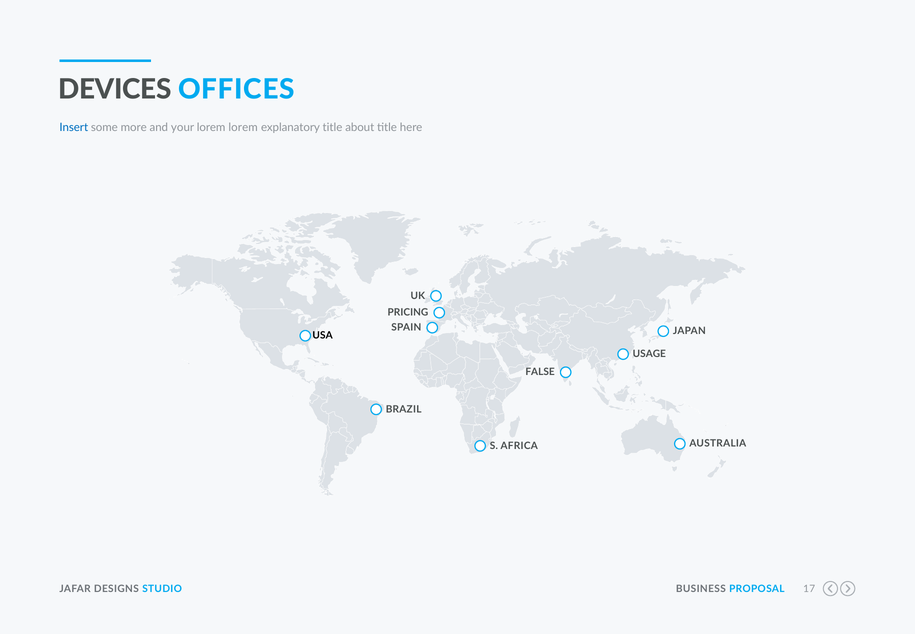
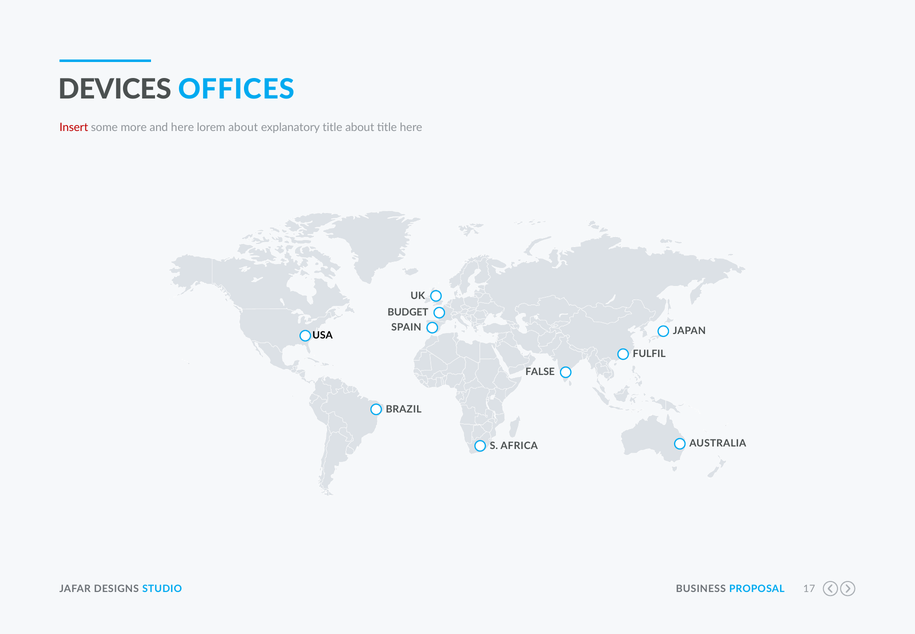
Insert colour: blue -> red (74, 127)
and your: your -> here (183, 127)
lorem lorem: lorem -> about (243, 127)
PRICING: PRICING -> BUDGET (408, 312)
USAGE: USAGE -> FULFIL (649, 354)
